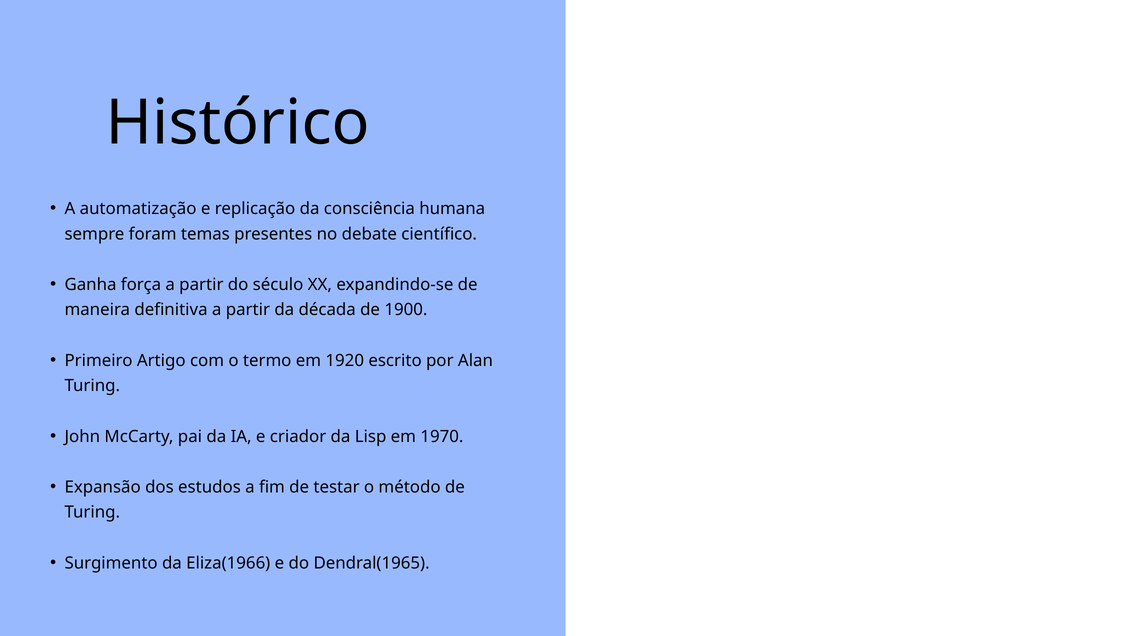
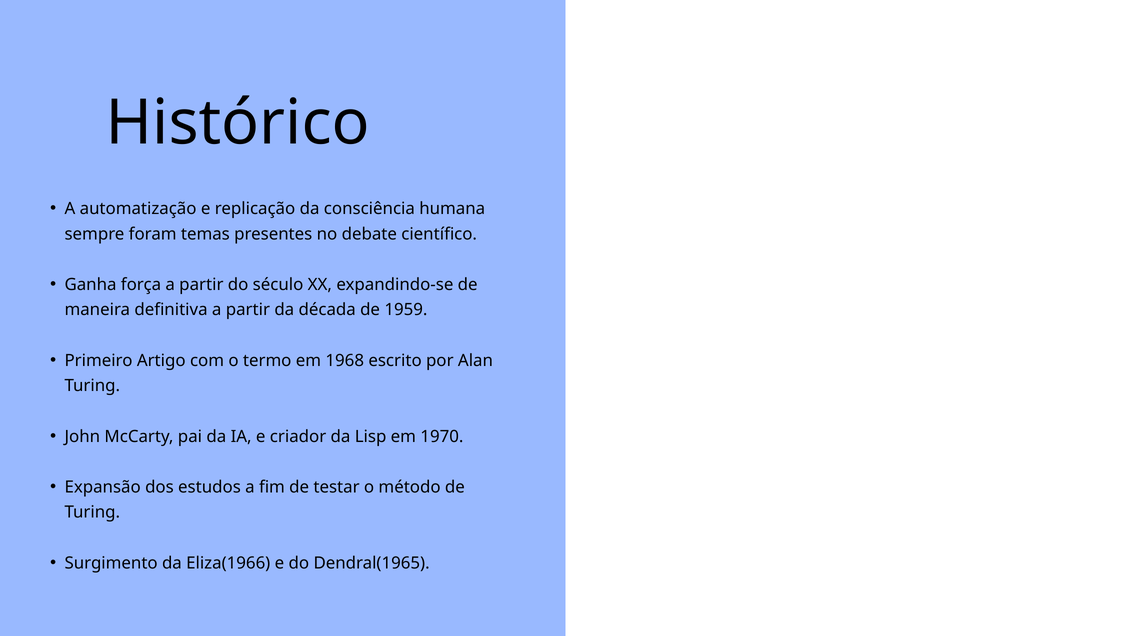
1900: 1900 -> 1959 (406, 310)
1920: 1920 -> 1968 (345, 361)
